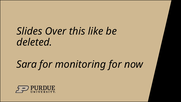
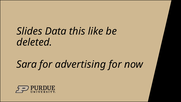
Over: Over -> Data (56, 31)
monitoring: monitoring -> advertising (80, 64)
